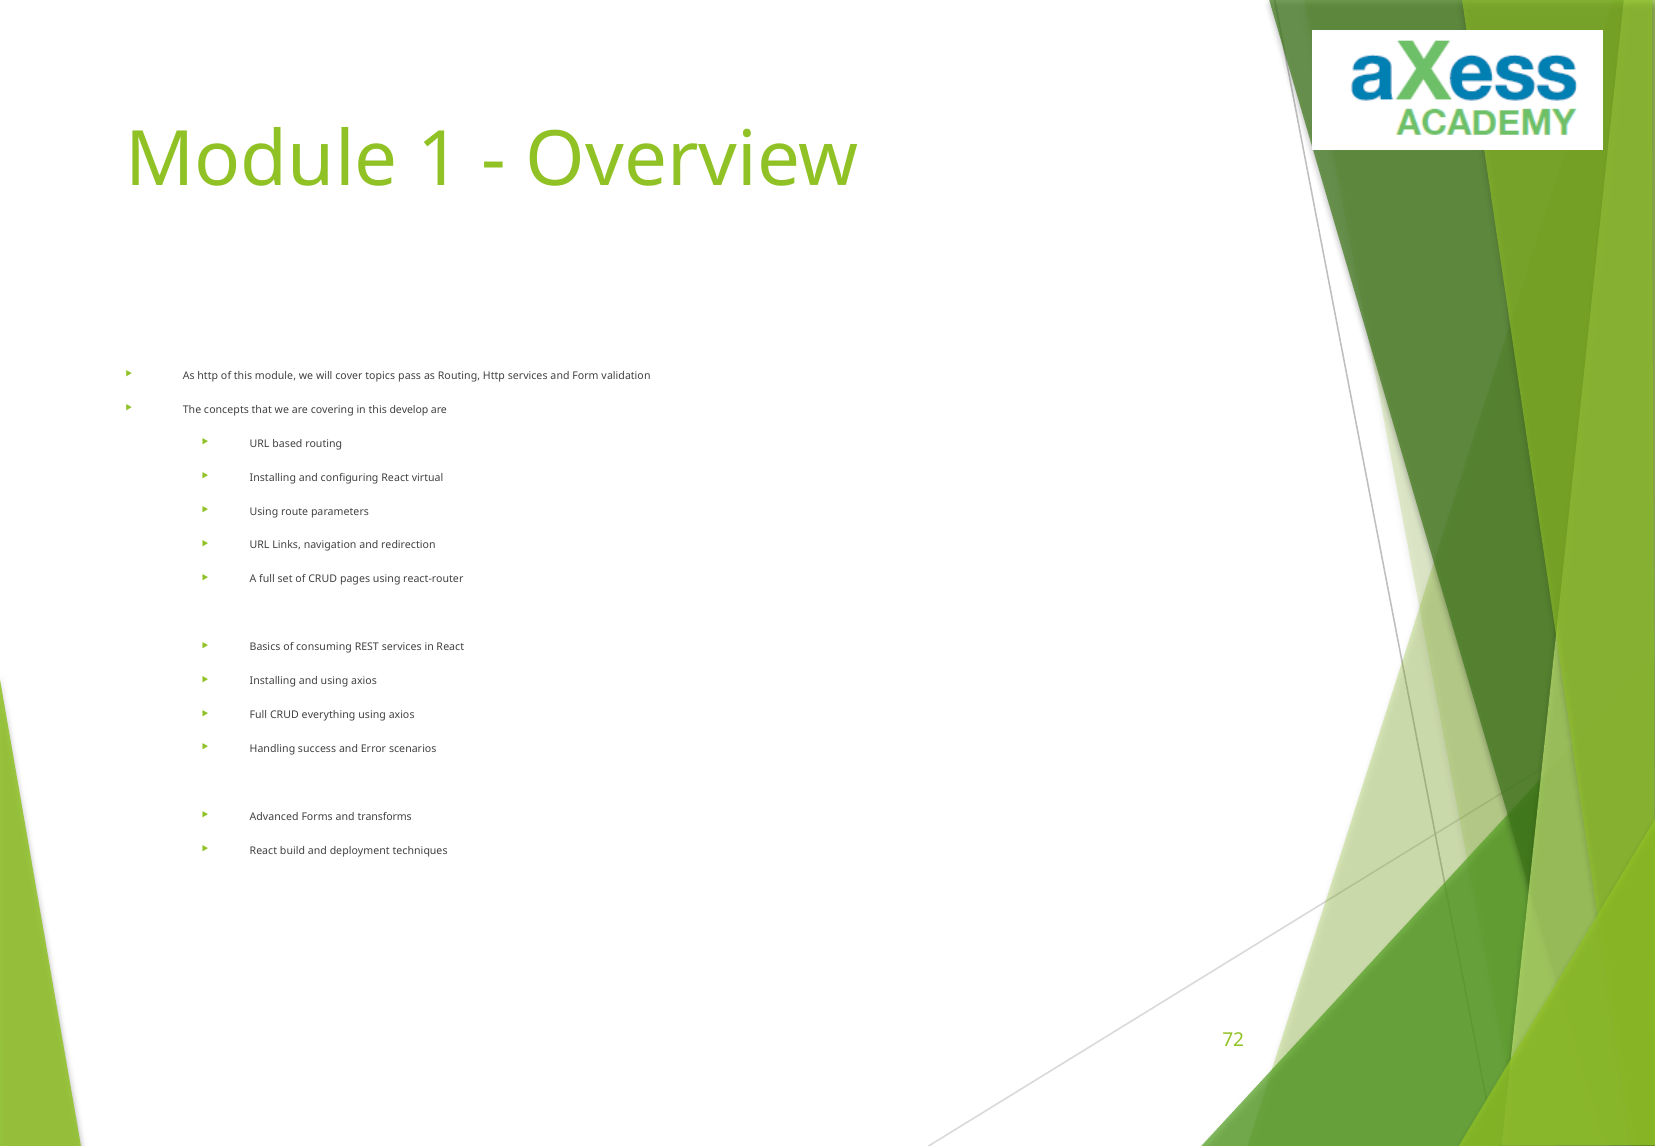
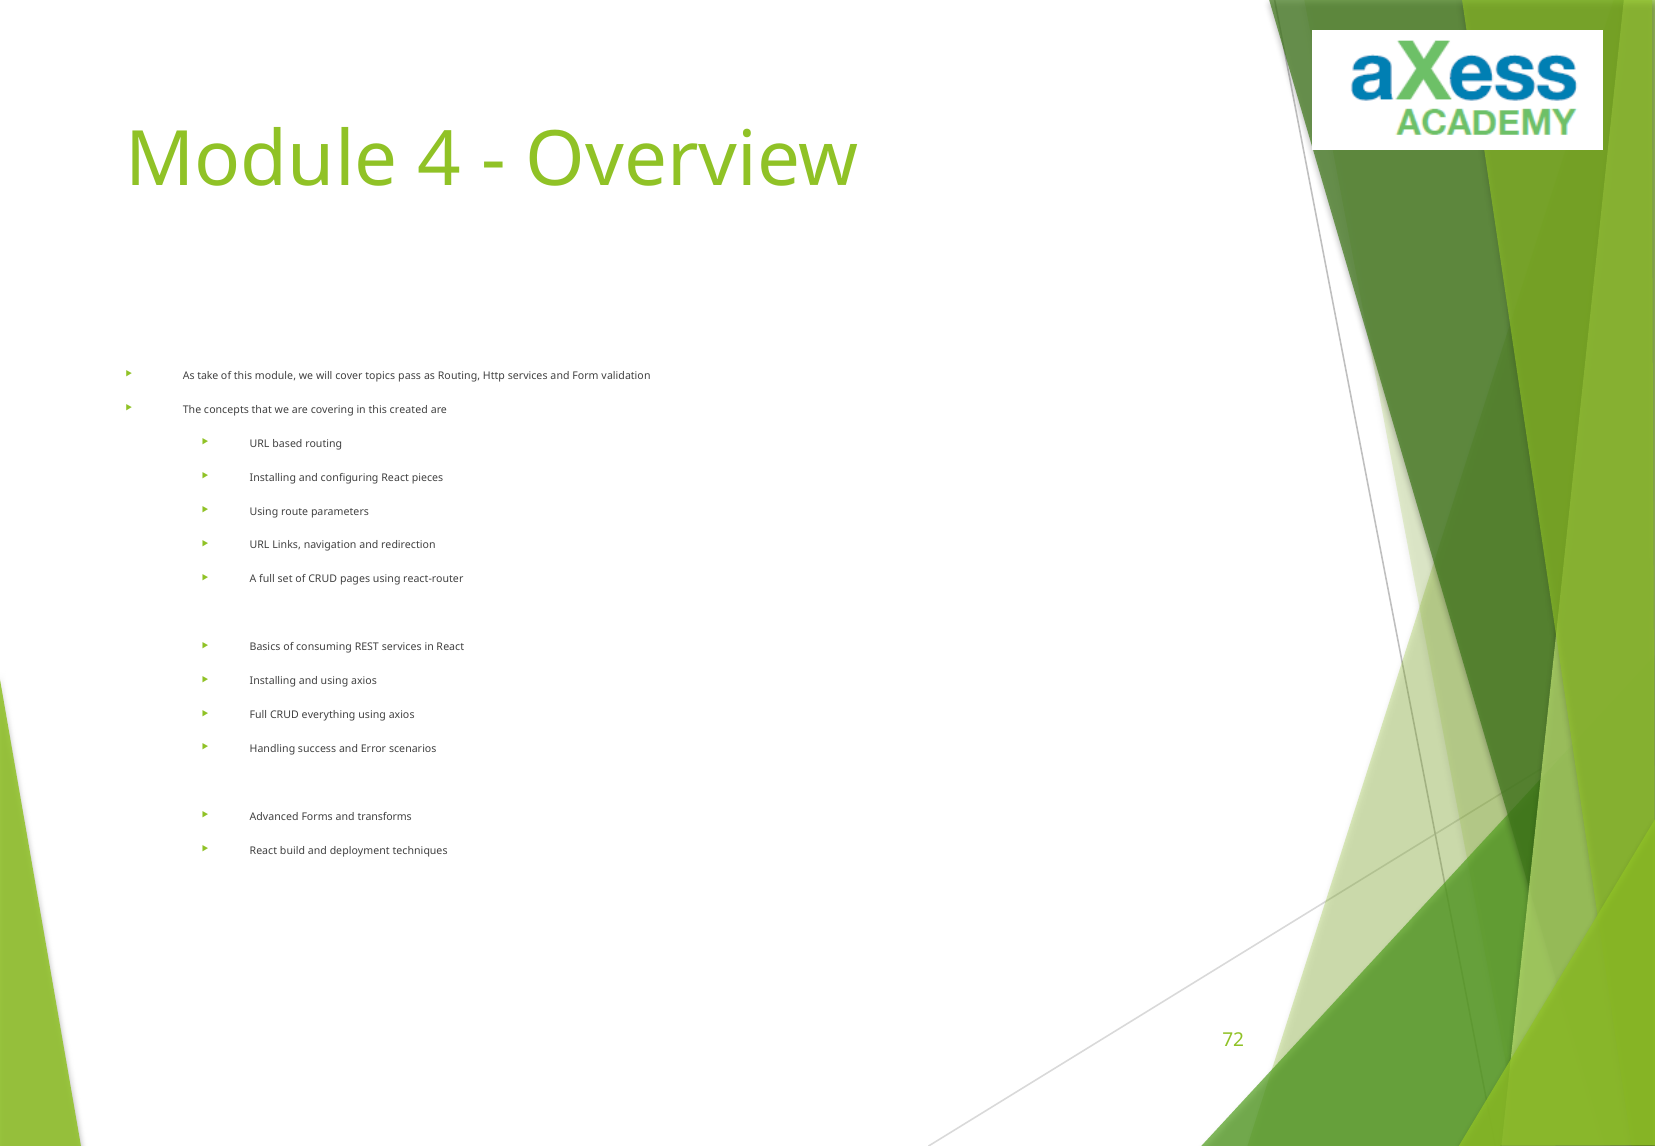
1: 1 -> 4 (440, 161)
As http: http -> take (208, 376)
develop: develop -> created (409, 410)
virtual: virtual -> pieces (428, 477)
